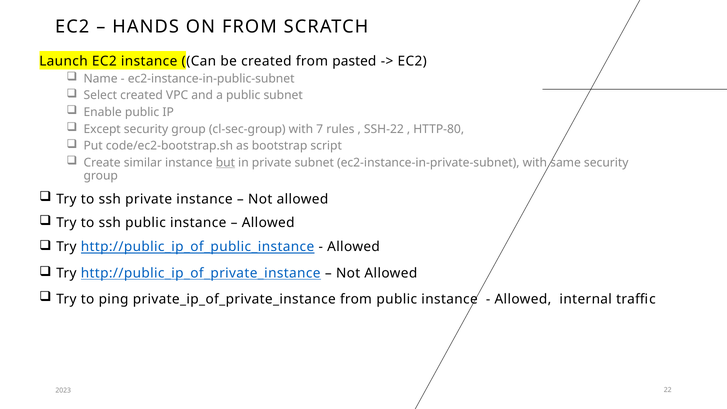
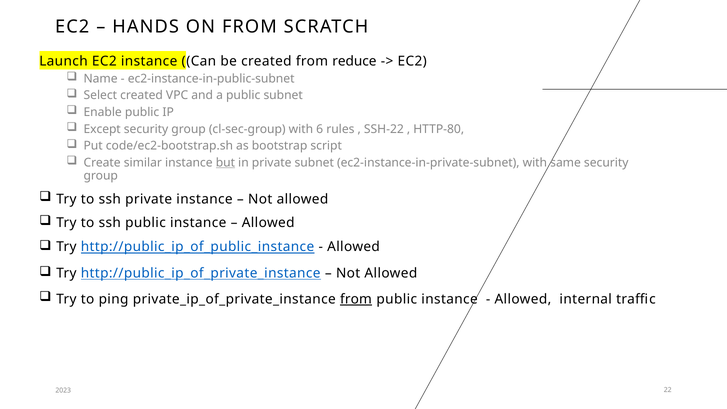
pasted: pasted -> reduce (354, 61)
7: 7 -> 6 (320, 129)
from underline: none -> present (356, 299)
